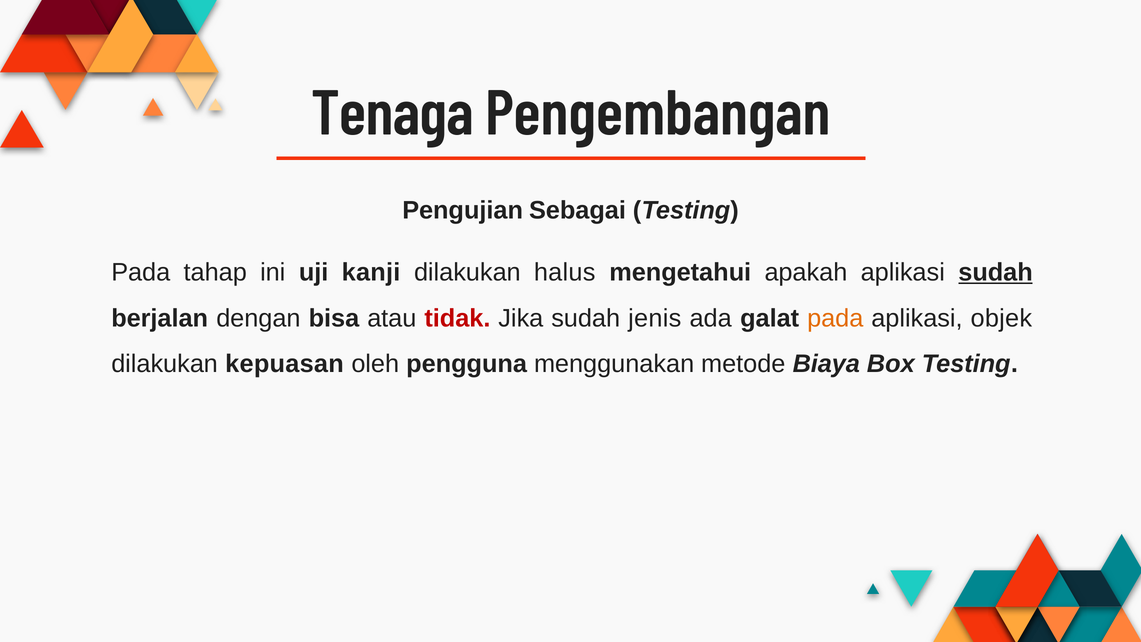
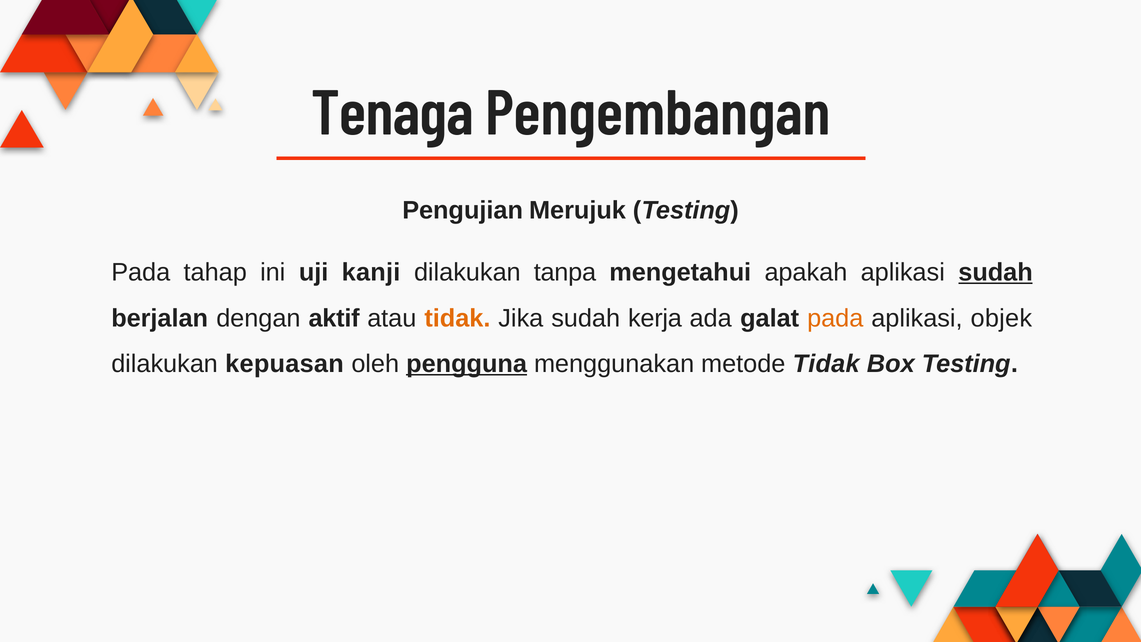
Sebagai: Sebagai -> Merujuk (577, 210)
halus: halus -> tanpa (565, 272)
bisa: bisa -> aktif (334, 318)
tidak colour: red -> orange (457, 318)
jenis: jenis -> kerja (655, 318)
pengguna underline: none -> present (467, 364)
metode Biaya: Biaya -> Tidak (826, 364)
